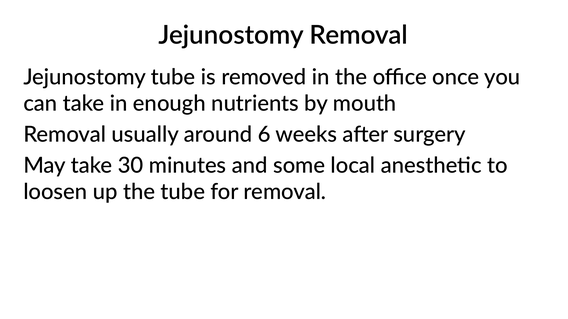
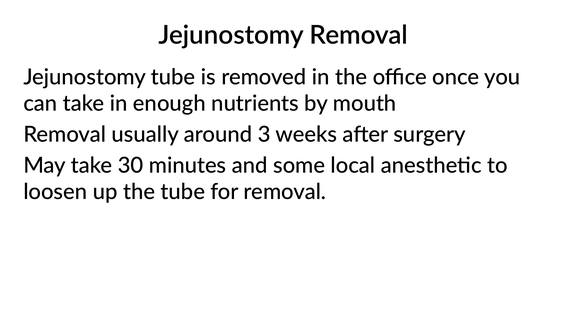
6: 6 -> 3 (264, 135)
